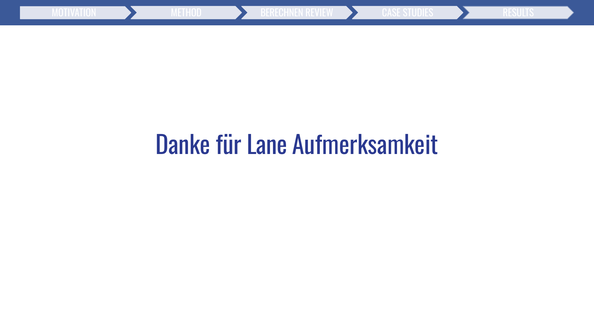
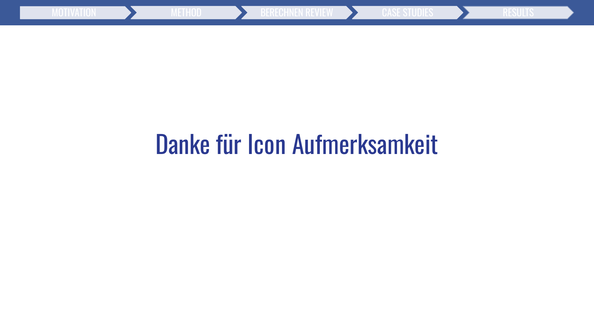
Lane: Lane -> Icon (267, 146)
